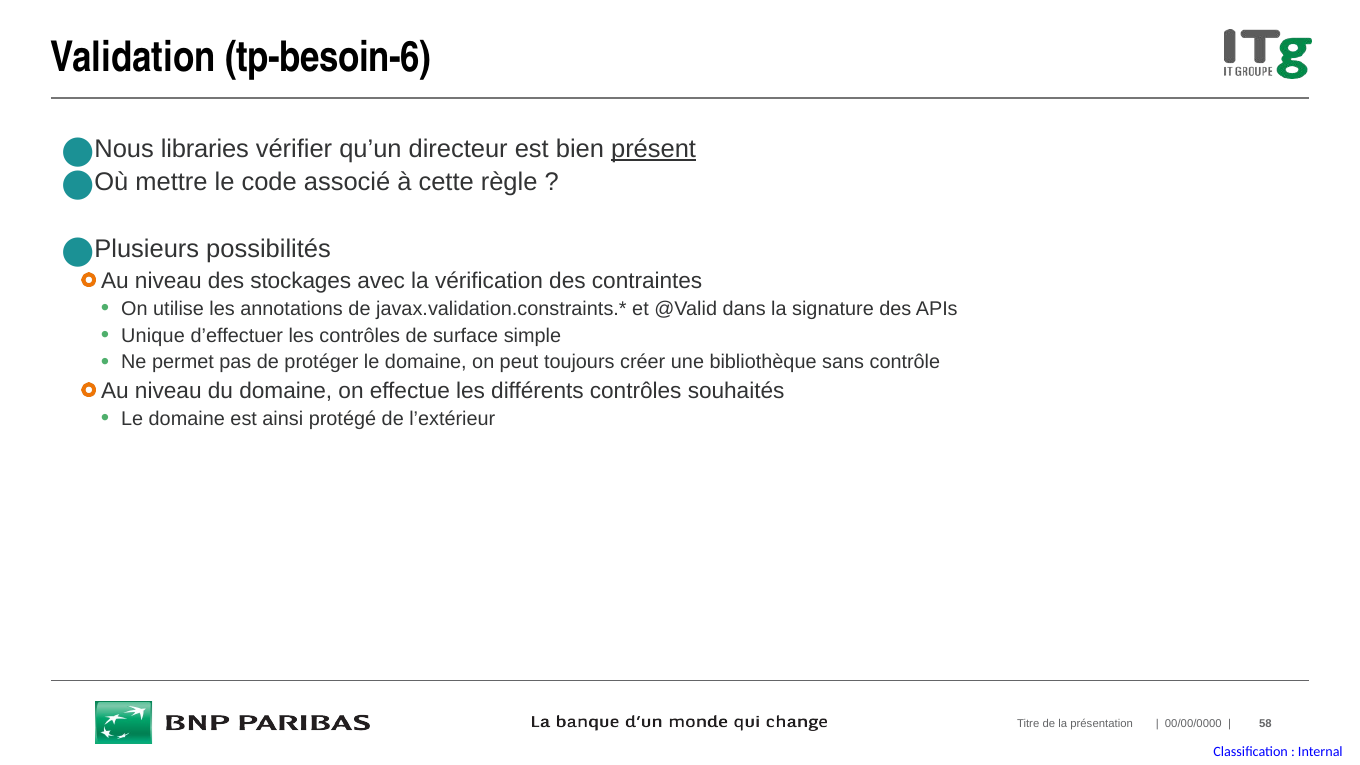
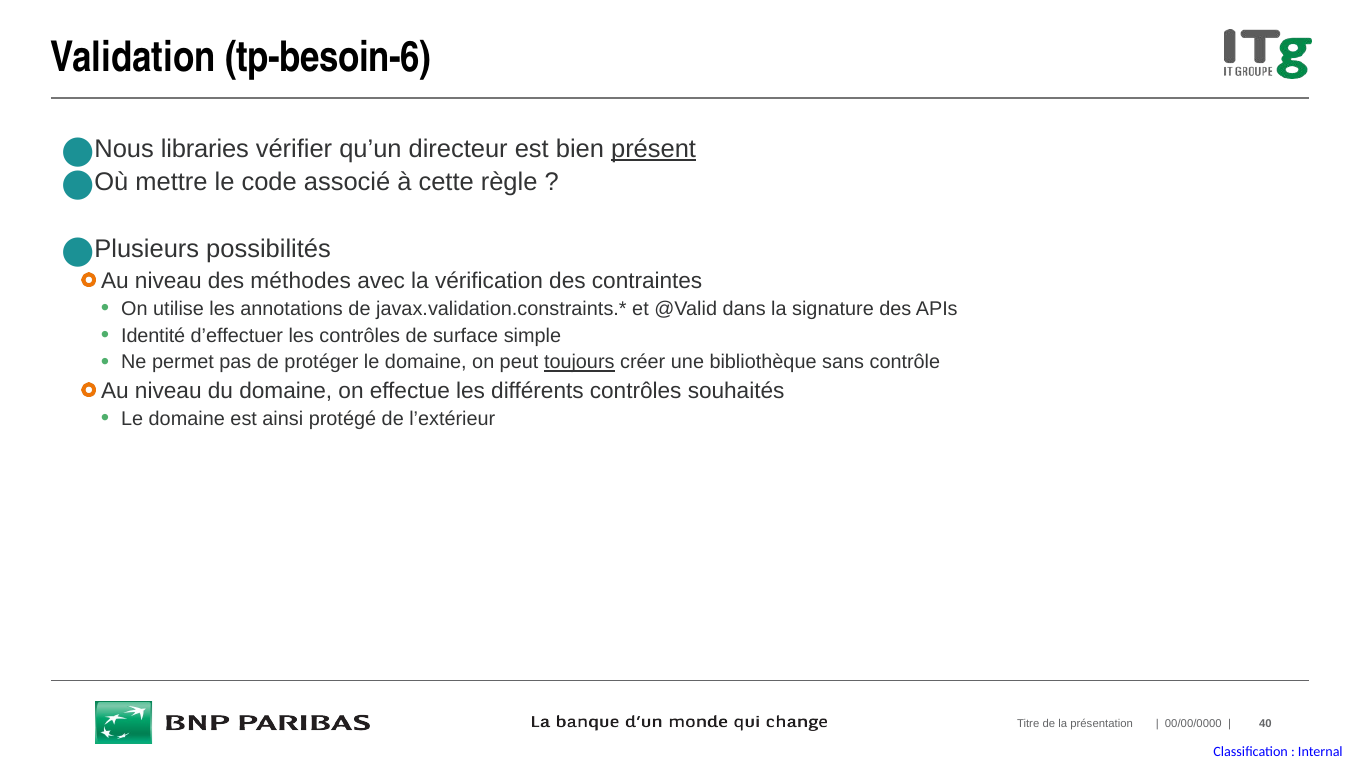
stockages: stockages -> méthodes (301, 281)
Unique: Unique -> Identité (153, 336)
toujours underline: none -> present (579, 362)
58: 58 -> 40 (1265, 724)
